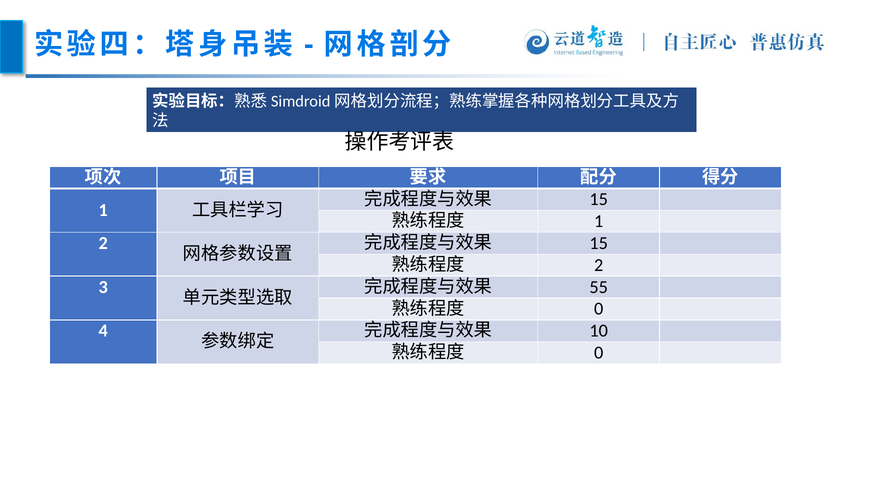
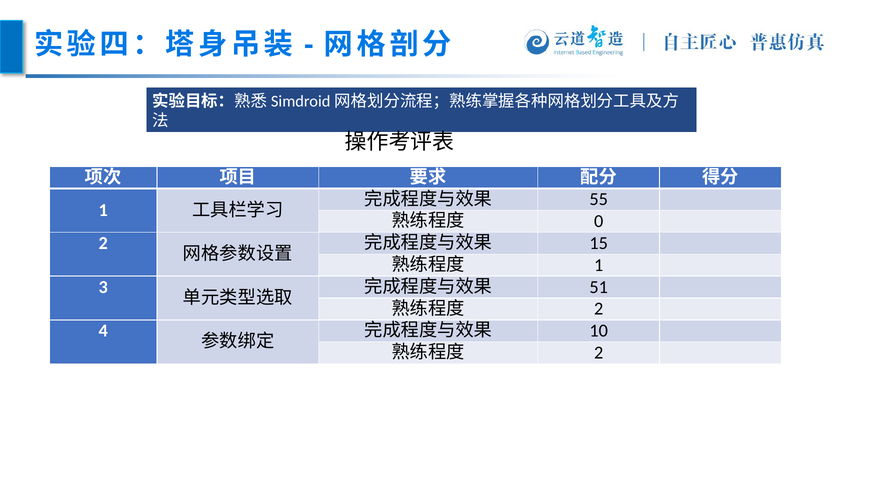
15: 15 -> 55 (599, 199)
1: 1 -> 0 (599, 221)
2: 2 -> 1 (599, 265)
55: 55 -> 51 (599, 287)
0: 0 -> 2 (599, 309)
0: 0 -> 2 (599, 353)
